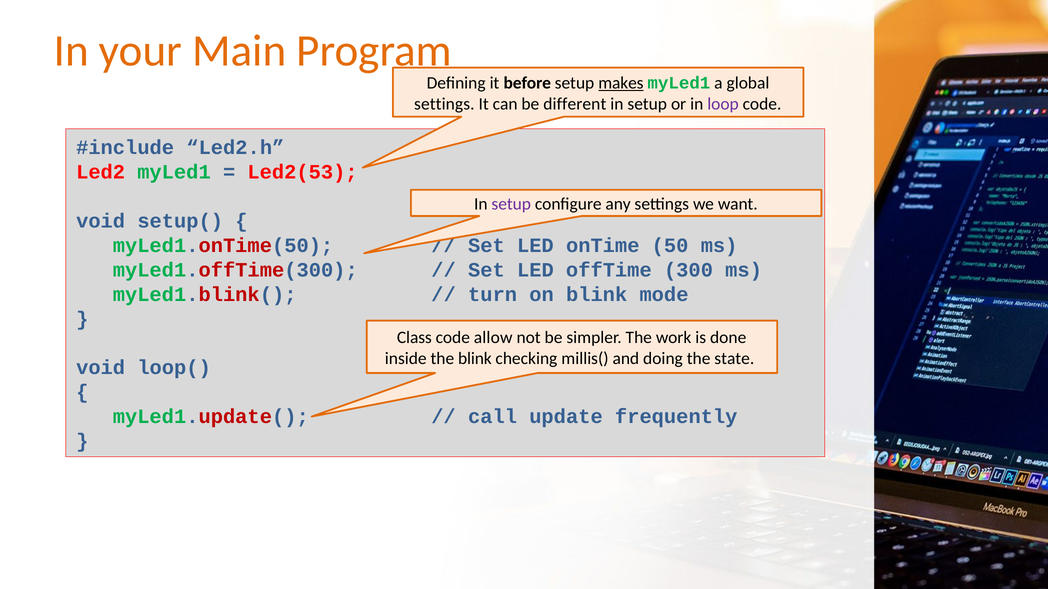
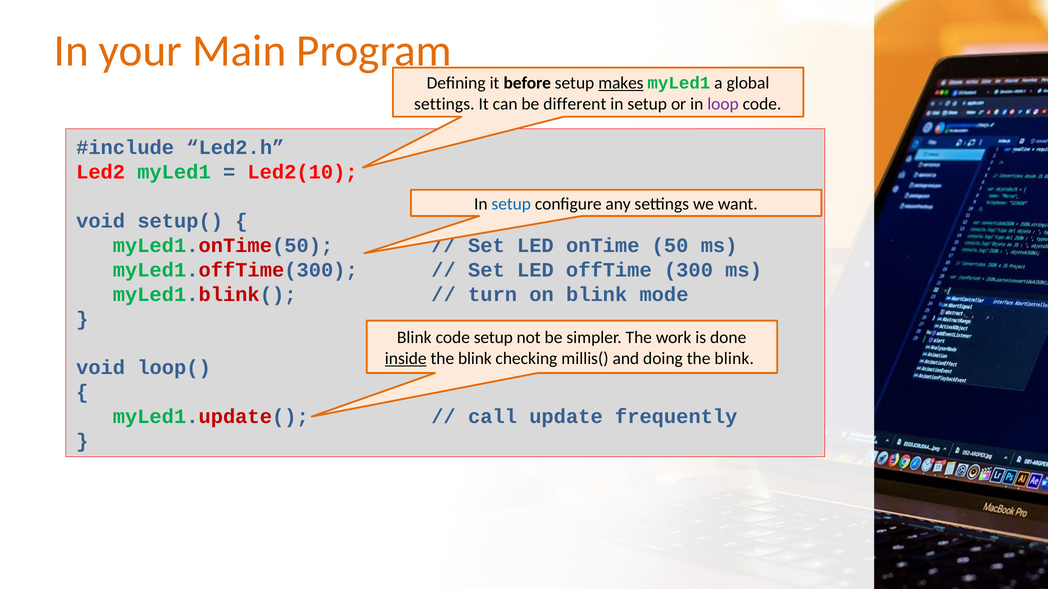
Led2(53: Led2(53 -> Led2(10 (303, 172)
setup colour: purple -> blue (511, 204)
Class: Class -> Blink (414, 338)
code allow: allow -> setup (493, 338)
inside underline: none -> present (406, 359)
doing the state: state -> blink (734, 359)
